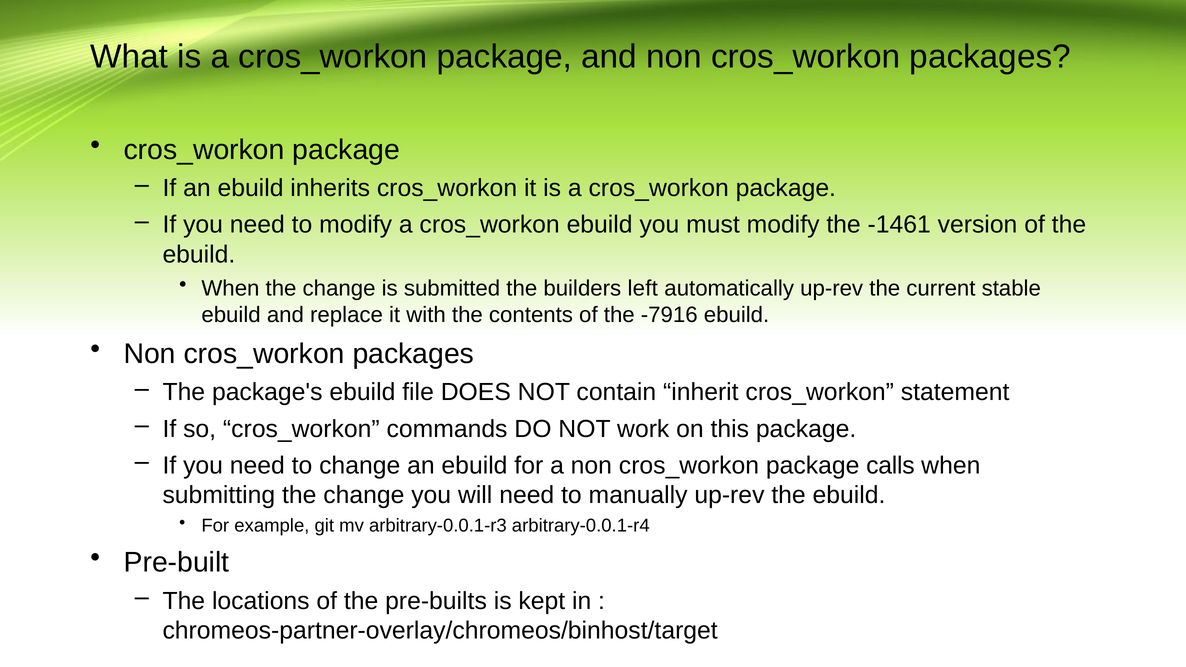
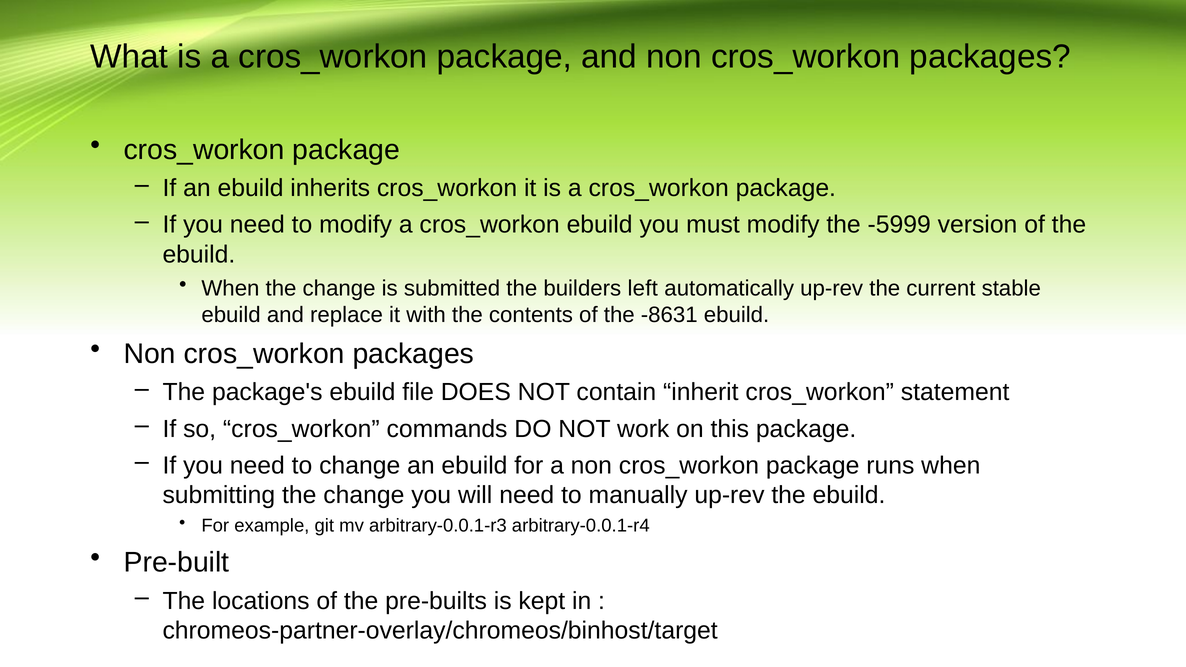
-1461: -1461 -> -5999 (899, 225)
-7916: -7916 -> -8631 (669, 315)
calls: calls -> runs (890, 466)
